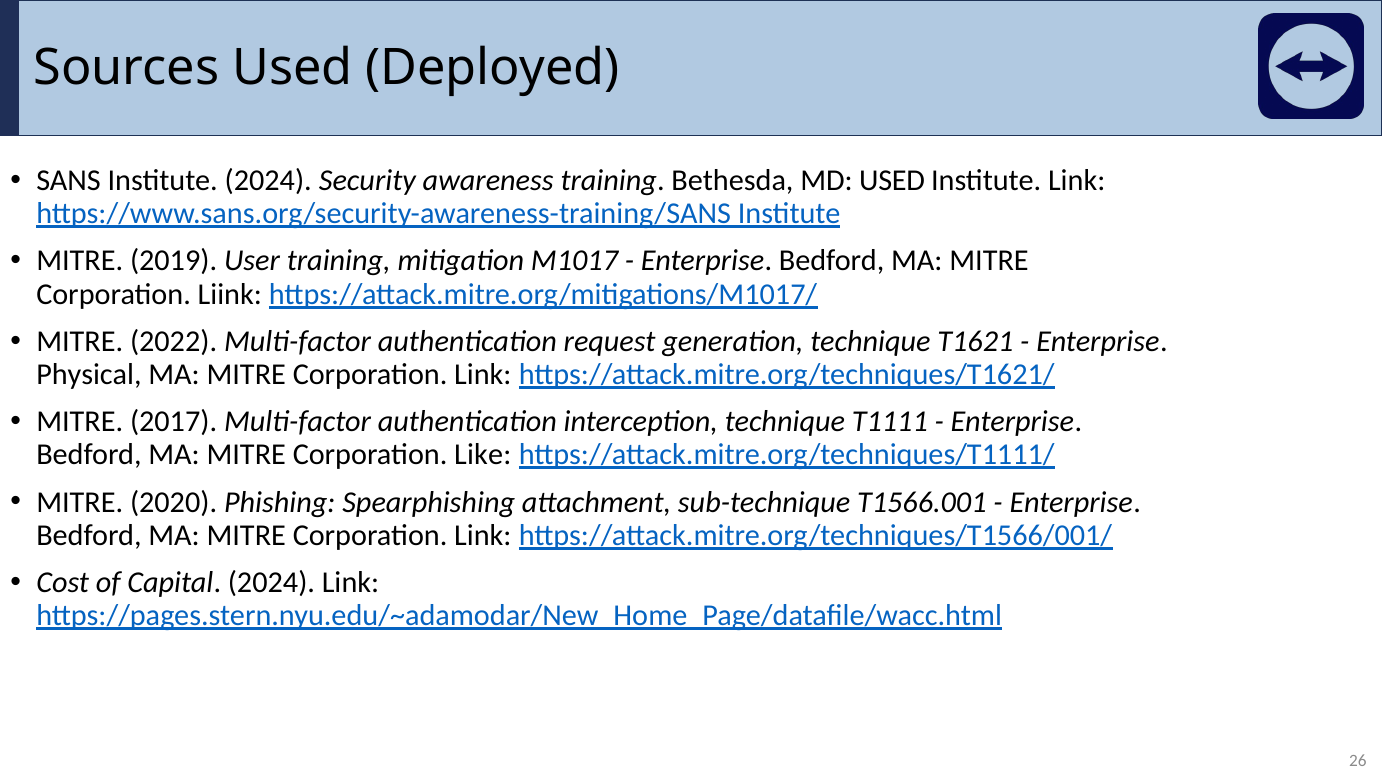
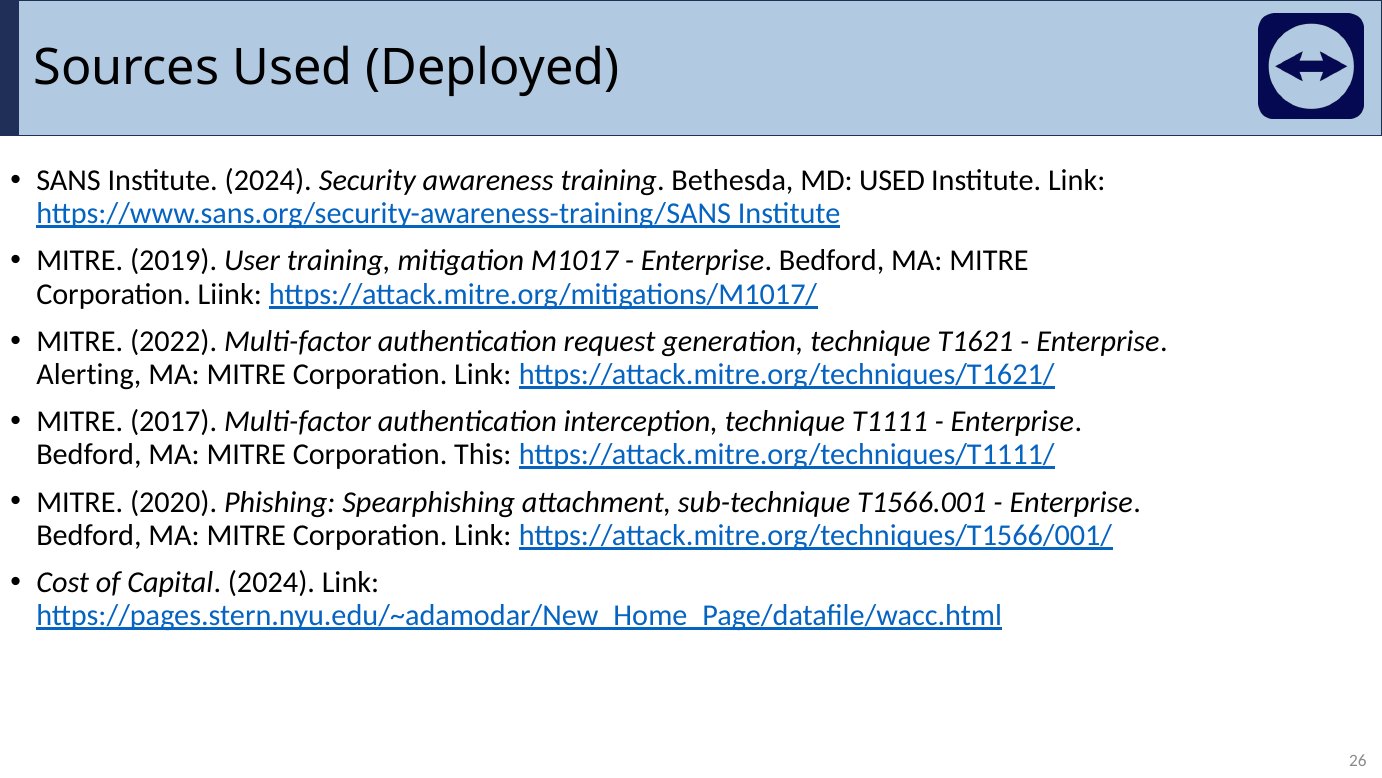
Physical: Physical -> Alerting (89, 374)
Like: Like -> This (483, 454)
